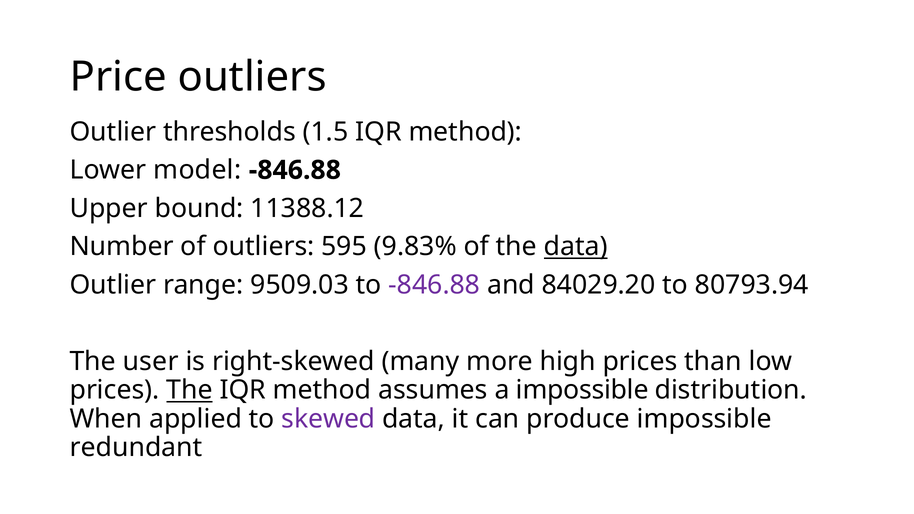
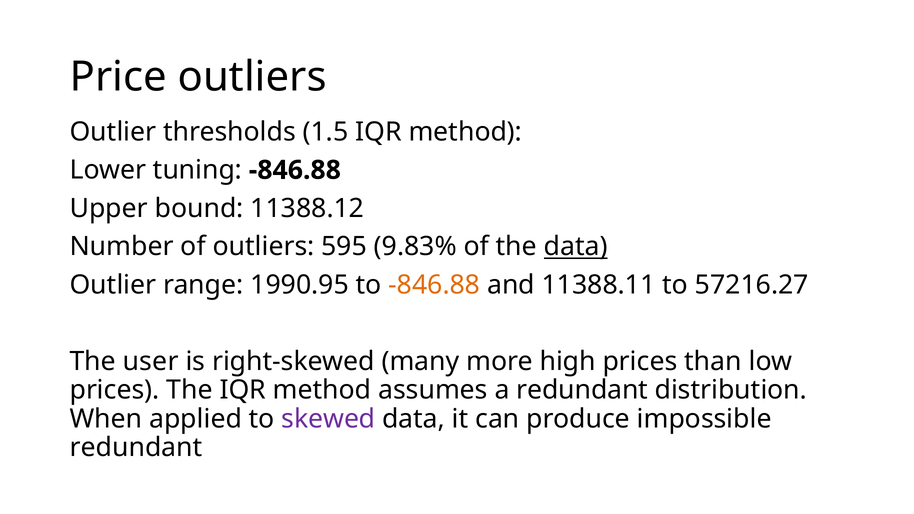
model: model -> tuning (197, 170)
9509.03: 9509.03 -> 1990.95 (300, 285)
-846.88 colour: purple -> orange (434, 285)
84029.20: 84029.20 -> 11388.11 (599, 285)
80793.94: 80793.94 -> 57216.27 (752, 285)
The underline: present -> none (190, 390)
a impossible: impossible -> redundant (582, 390)
